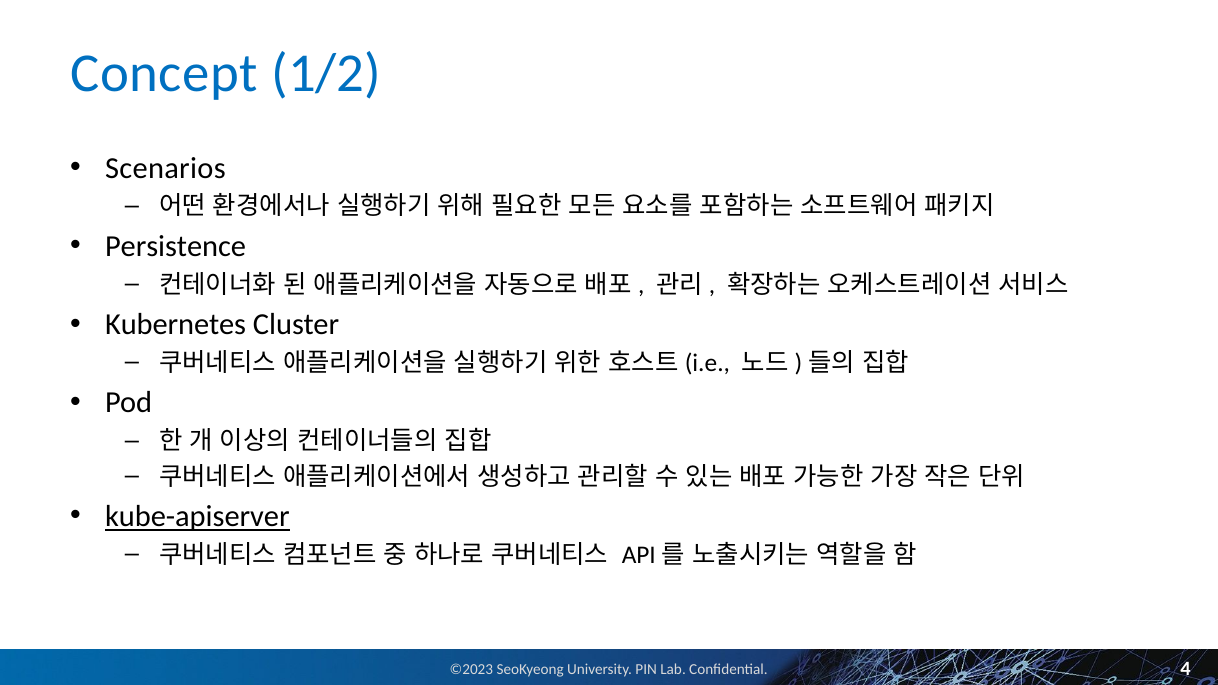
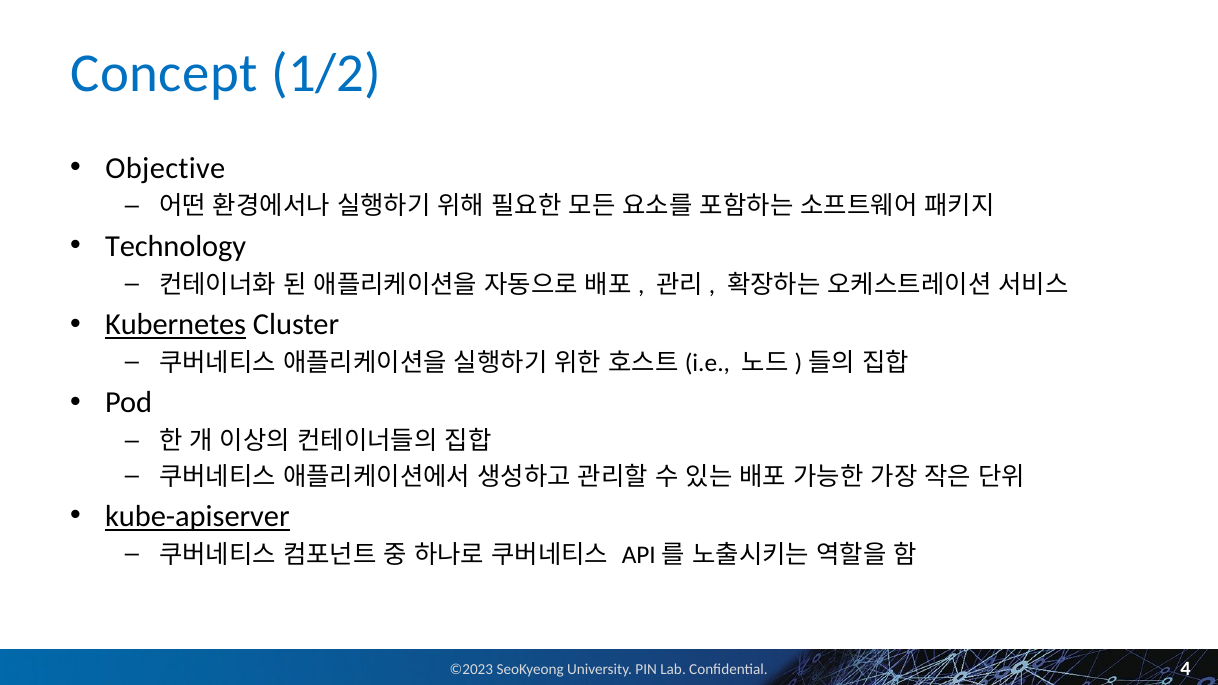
Scenarios: Scenarios -> Objective (165, 168)
Persistence: Persistence -> Technology (176, 247)
Kubernetes underline: none -> present (176, 325)
